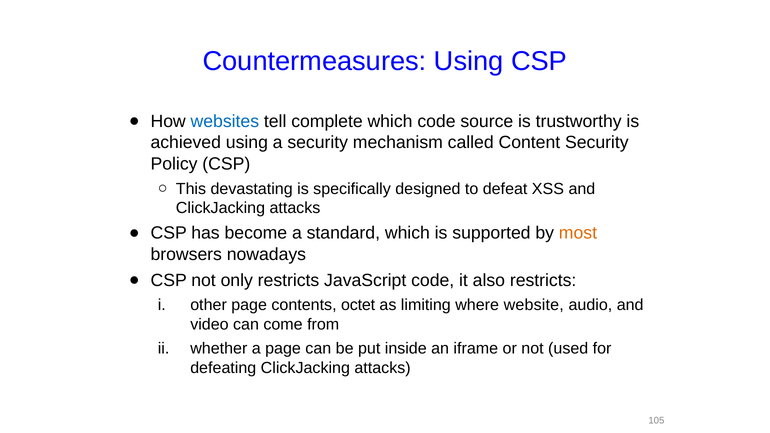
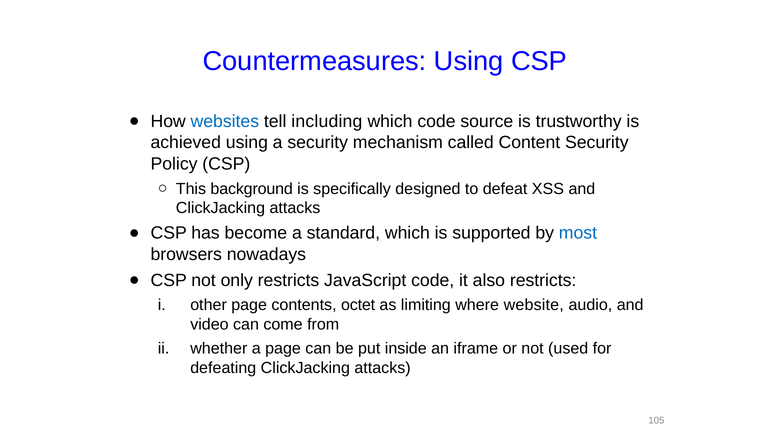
complete: complete -> including (327, 122)
devastating: devastating -> background (252, 189)
most colour: orange -> blue (578, 233)
